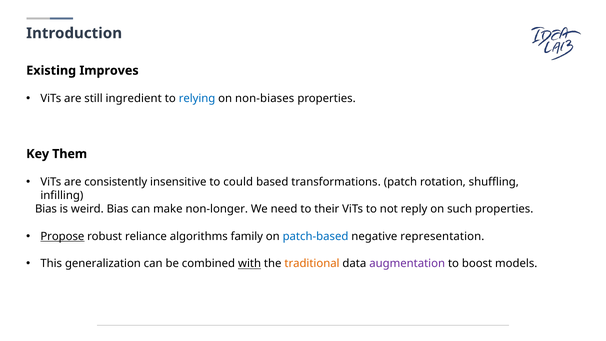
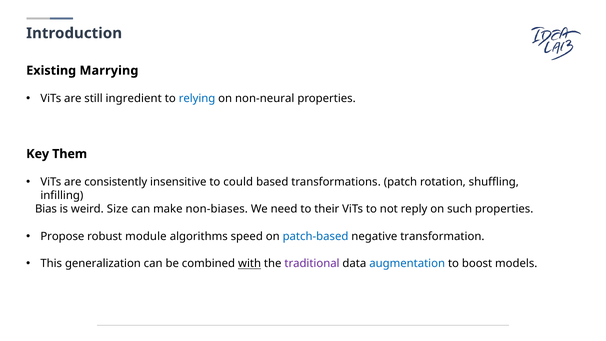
Improves: Improves -> Marrying (109, 71)
non-biases: non-biases -> non-neural (265, 98)
weird Bias: Bias -> Size (117, 209)
non-longer: non-longer -> non-biases (217, 209)
Propose underline: present -> none (62, 236)
reliance: reliance -> module (146, 236)
family: family -> speed (247, 236)
representation: representation -> transformation (442, 236)
traditional colour: orange -> purple (312, 264)
augmentation colour: purple -> blue (407, 264)
